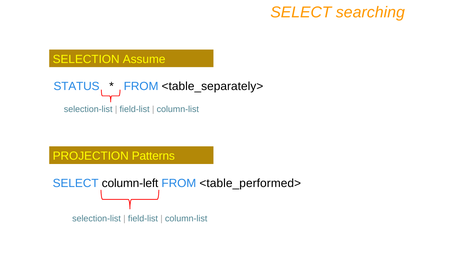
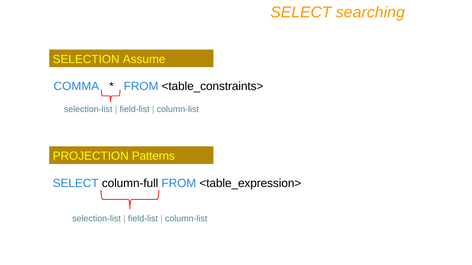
STATUS: STATUS -> COMMA (76, 87)
<table_separately>: <table_separately> -> <table_constraints> (213, 87)
column-left: column-left -> column-full (130, 184)
<table_performed>: <table_performed> -> <table_expression> (250, 184)
